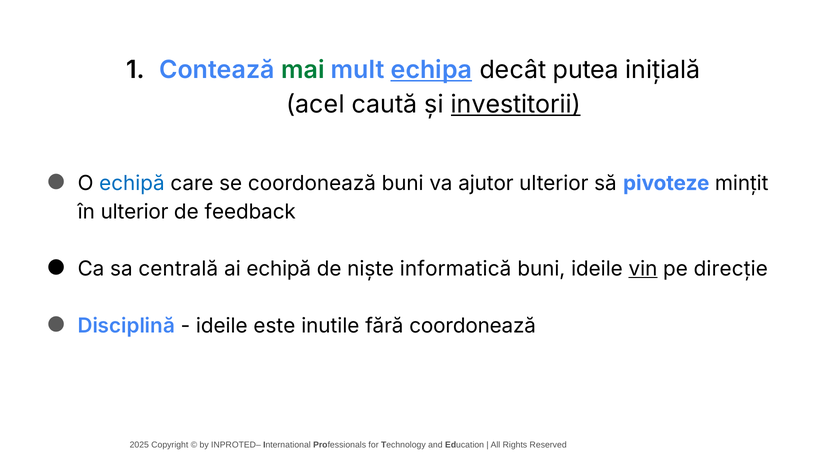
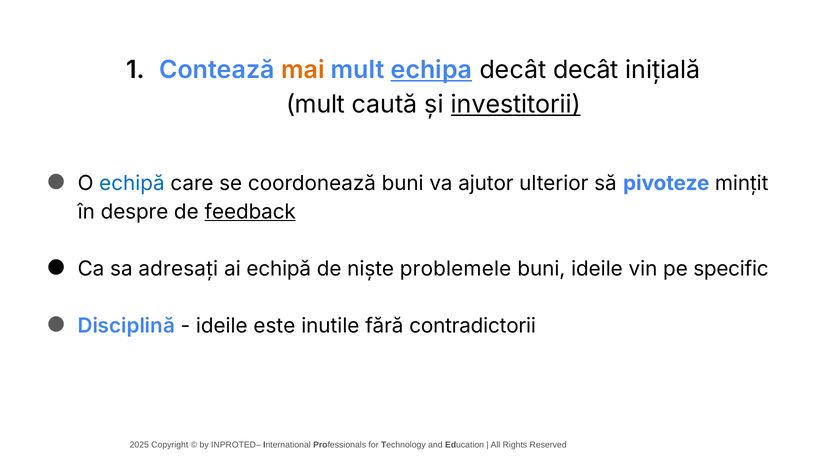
mai colour: green -> orange (303, 70)
decât putea: putea -> decât (586, 70)
acel: acel -> mult (316, 104)
în ulterior: ulterior -> despre (135, 212)
feedback underline: none -> present (250, 212)
centrală: centrală -> adresați (178, 269)
informatică: informatică -> problemele (456, 269)
vin underline: present -> none (643, 269)
direcție: direcție -> specific (731, 269)
fără coordonează: coordonează -> contradictorii (473, 326)
